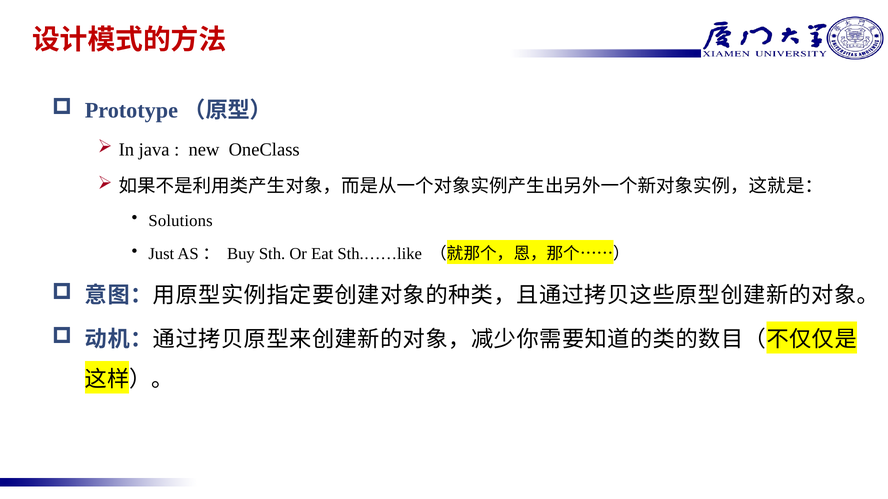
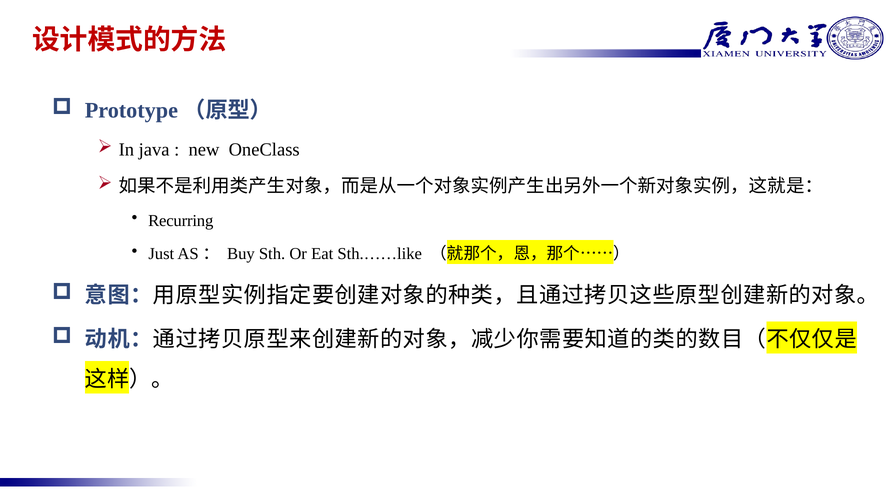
Solutions: Solutions -> Recurring (181, 221)
